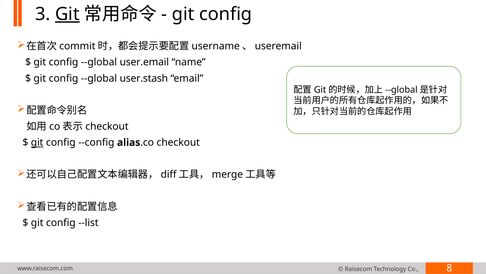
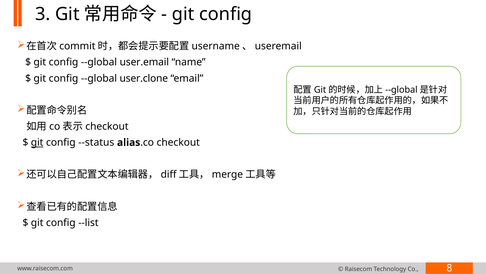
Git underline: present -> none (67, 14)
user.stash: user.stash -> user.clone (144, 78)
--config: --config -> --status (96, 142)
